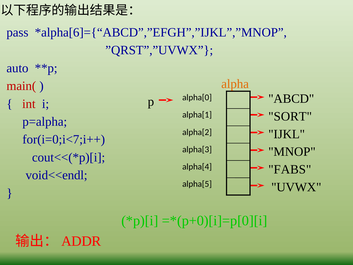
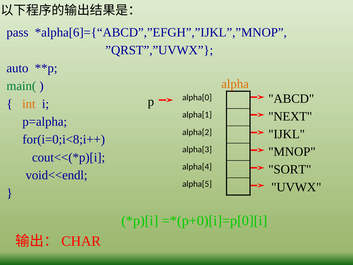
main( colour: red -> green (21, 86)
int colour: red -> orange (29, 104)
SORT: SORT -> NEXT (290, 116)
for(i=0;i<7;i++: for(i=0;i<7;i++ -> for(i=0;i<8;i++ (64, 139)
FABS: FABS -> SORT (290, 169)
ADDR: ADDR -> CHAR (81, 241)
